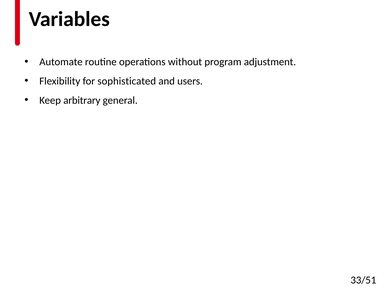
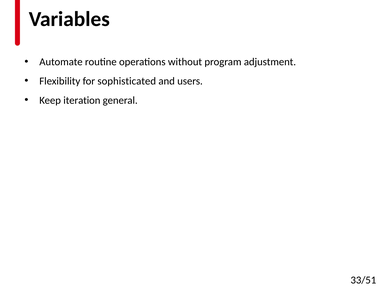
arbitrary: arbitrary -> iteration (82, 100)
